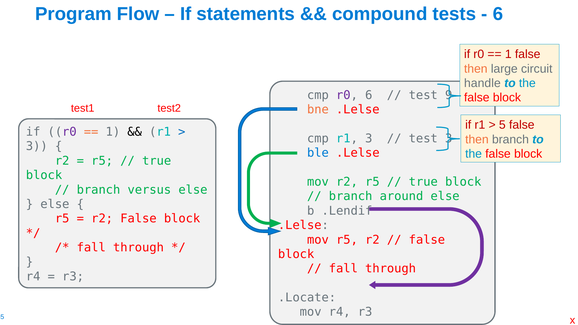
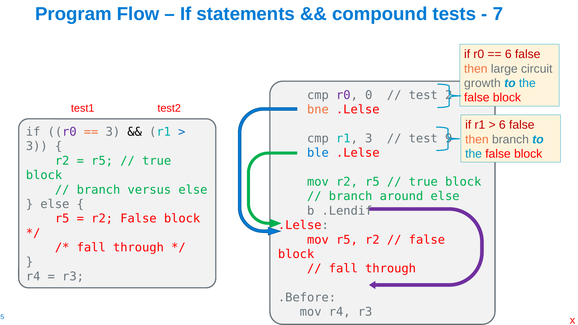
6: 6 -> 7 (498, 14)
1: 1 -> 6 (508, 54)
handle: handle -> growth (482, 83)
r0 6: 6 -> 0 (369, 95)
9: 9 -> 2 (449, 95)
5: 5 -> 6 (502, 125)
1: 1 -> 3 (113, 132)
test 3: 3 -> 9 (449, 139)
.Locate: .Locate -> .Before (307, 298)
